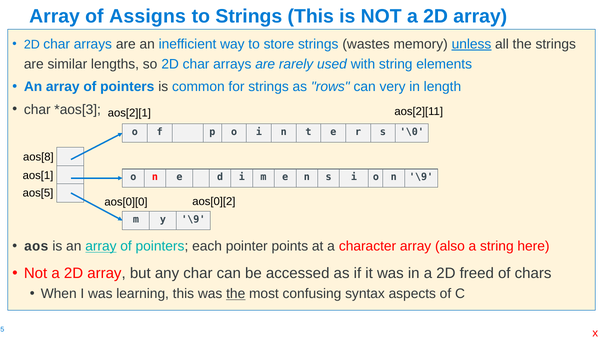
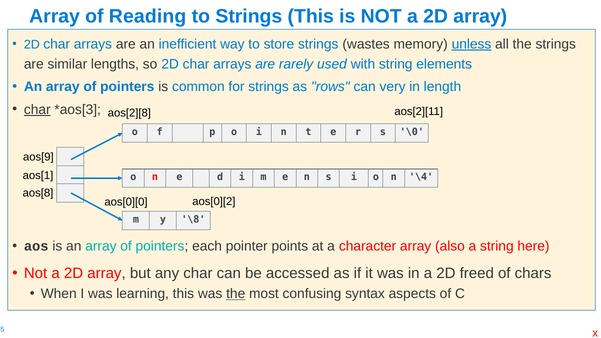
Assigns: Assigns -> Reading (148, 17)
char underline: none -> present (37, 110)
aos[2][1: aos[2][1 -> aos[2][8 (129, 113)
aos[8: aos[8 -> aos[9 (38, 157)
n \9: \9 -> \4 (421, 177)
aos[5: aos[5 -> aos[8 (38, 193)
y \9: \9 -> \8 (193, 220)
array underline: present -> none (101, 246)
